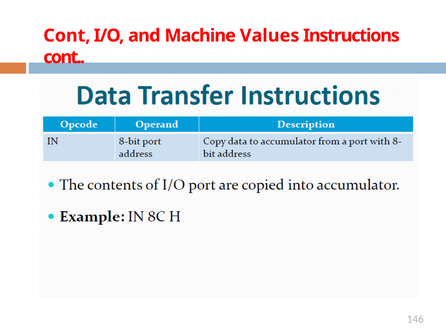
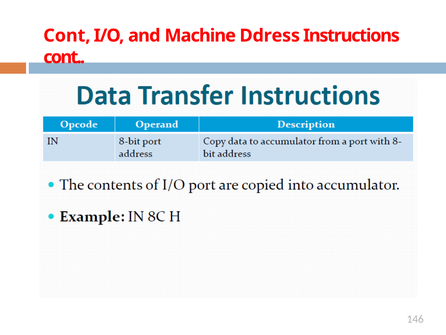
Values: Values -> Ddress (270, 36)
